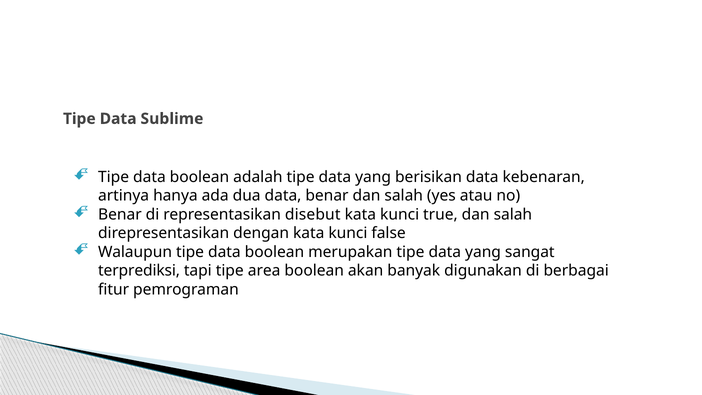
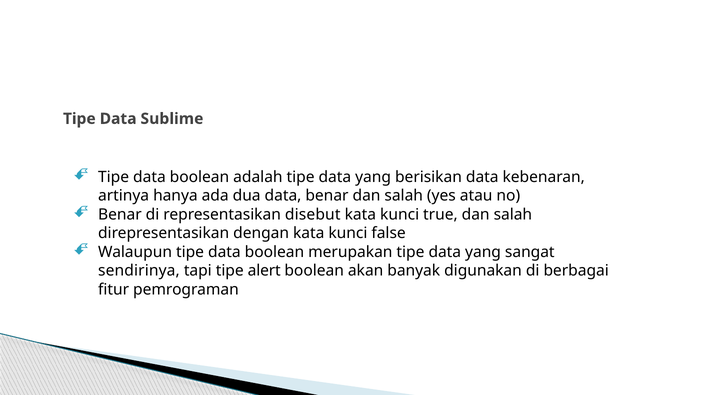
terprediksi: terprediksi -> sendirinya (139, 271)
area: area -> alert (264, 271)
